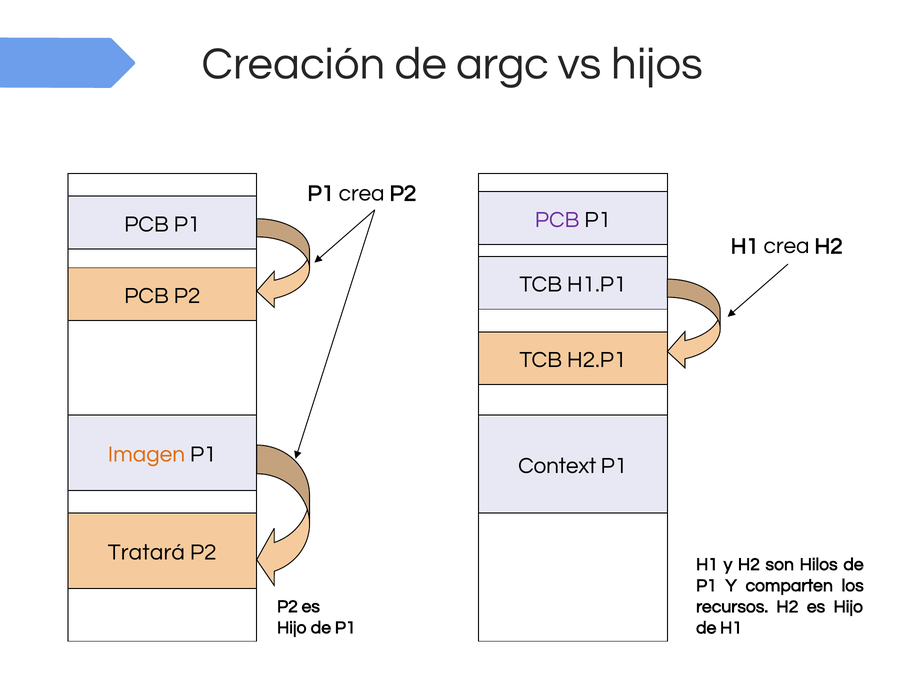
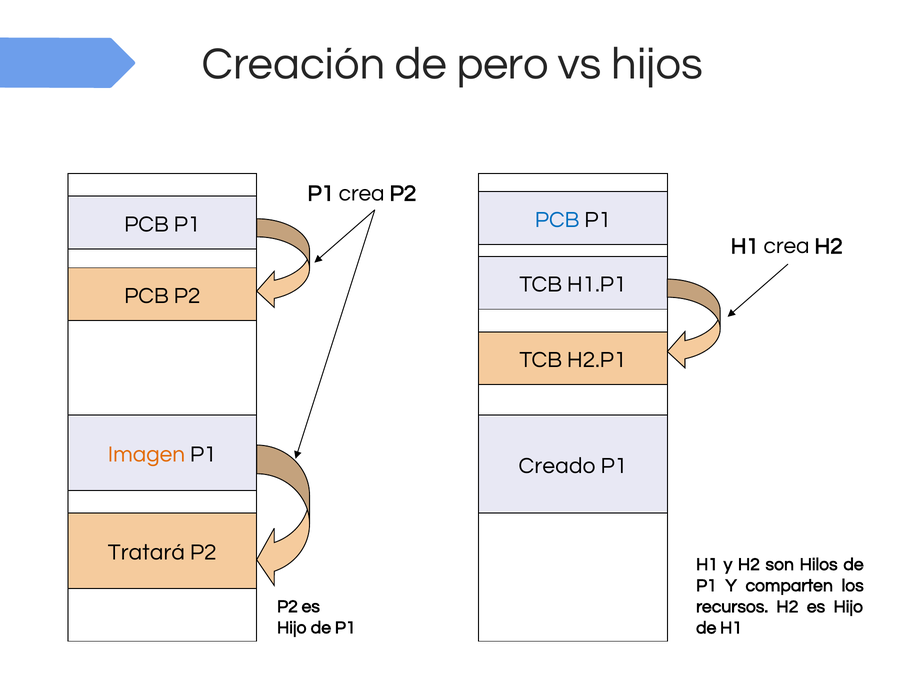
argc: argc -> pero (503, 64)
PCB colour: purple -> blue (557, 220)
Context: Context -> Creado (557, 466)
